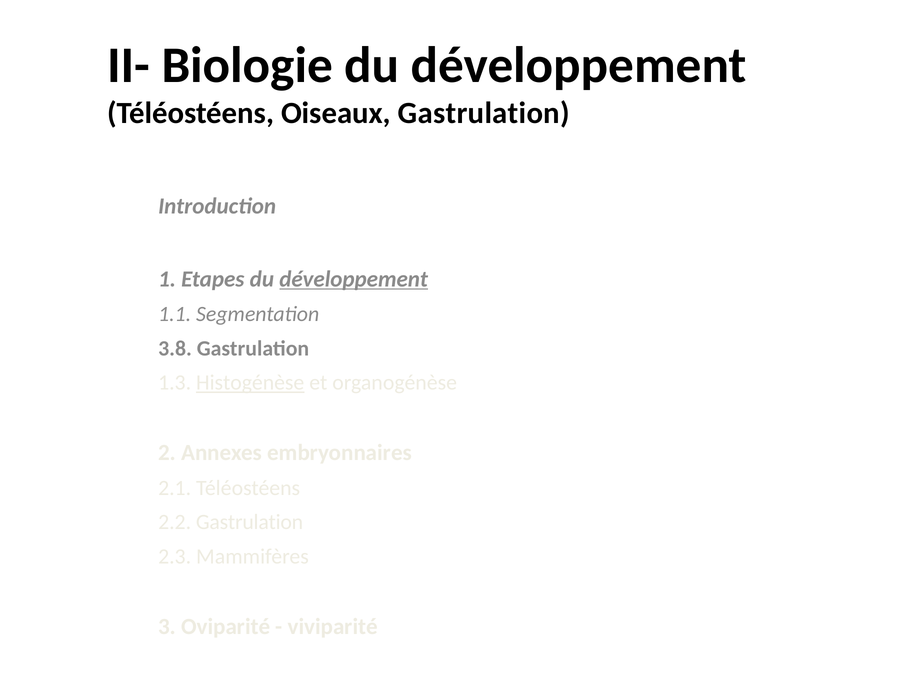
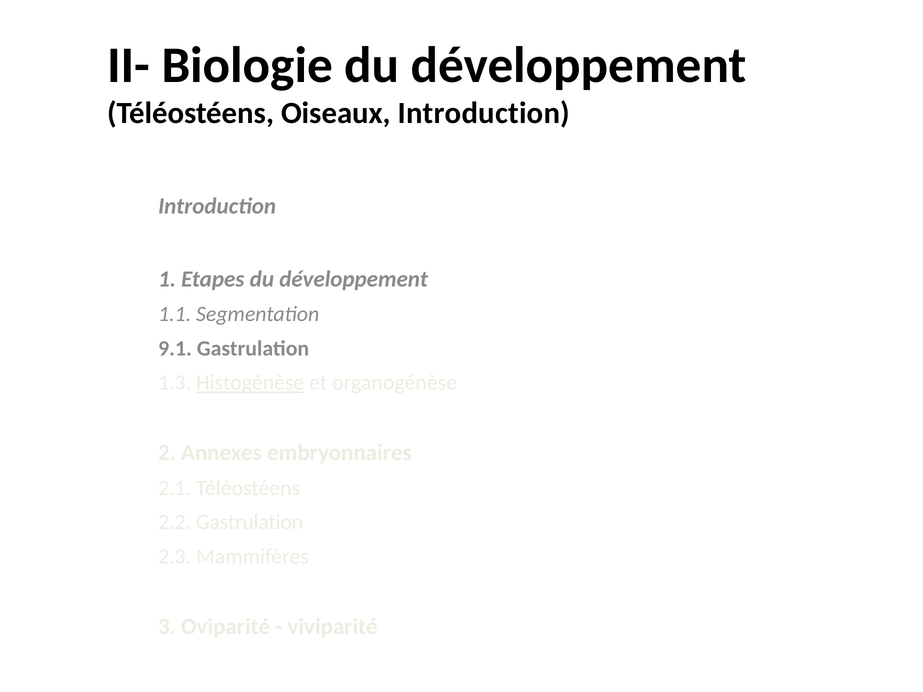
Oiseaux Gastrulation: Gastrulation -> Introduction (484, 113)
développement underline: present -> none (354, 279)
3.8: 3.8 -> 9.1 (175, 349)
